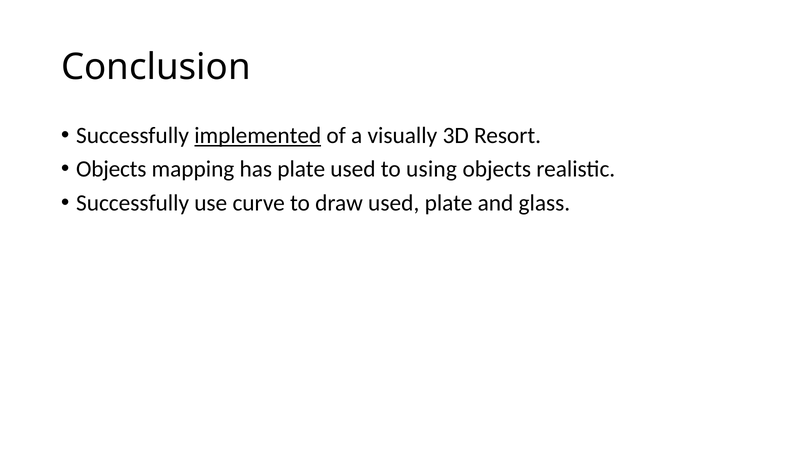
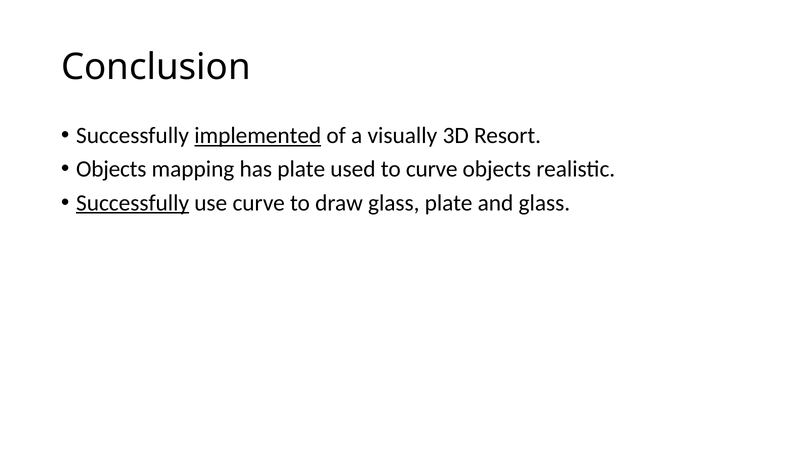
to using: using -> curve (432, 169)
Successfully underline: none -> present (133, 203)
draw used: used -> glass (394, 203)
